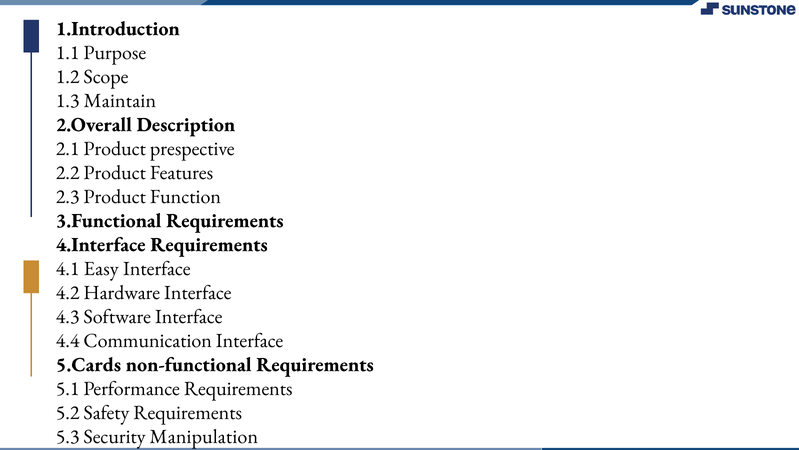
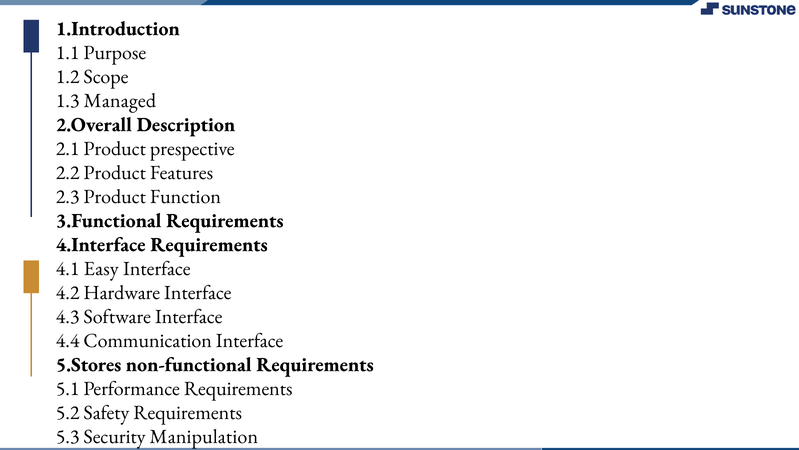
Maintain: Maintain -> Managed (120, 100)
5.Cards: 5.Cards -> 5.Stores (89, 364)
